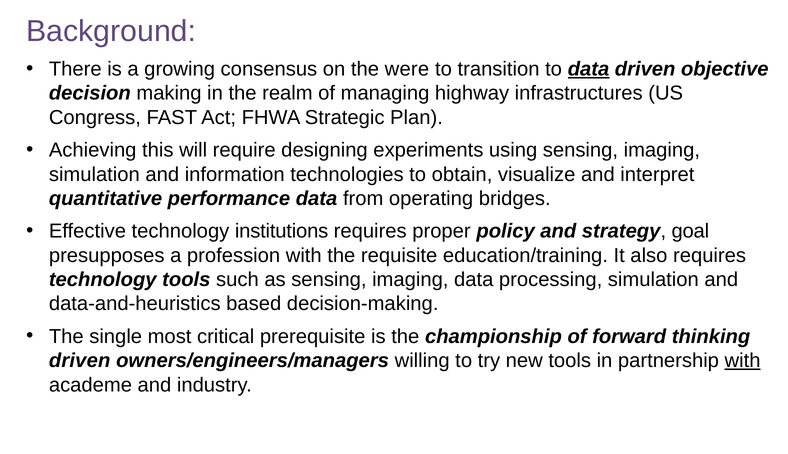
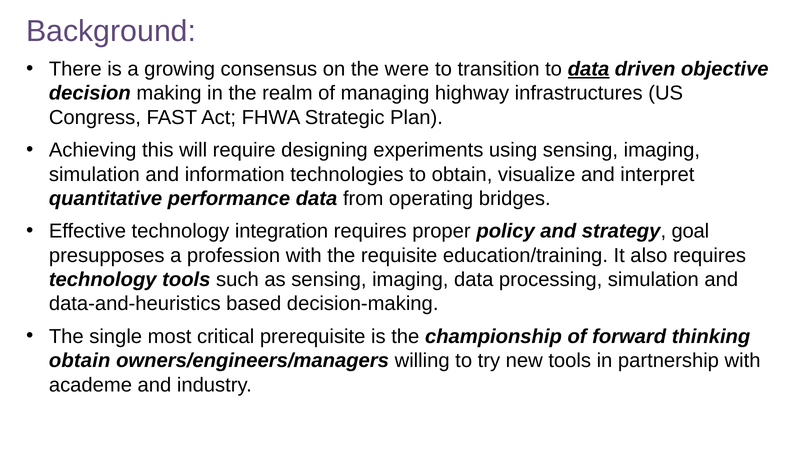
institutions: institutions -> integration (282, 231)
driven: driven -> obtain (80, 361)
with underline: present -> none (743, 361)
